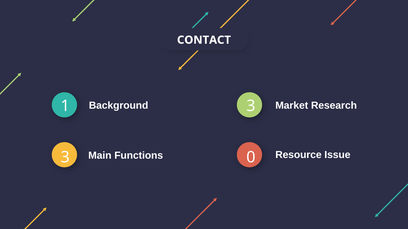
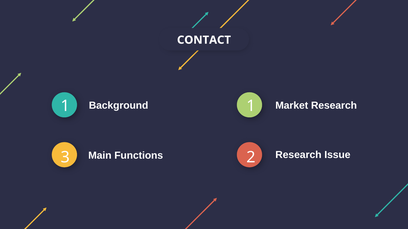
1 3: 3 -> 1 (251, 106)
Functions Resource: Resource -> Research (298, 155)
0: 0 -> 2 (251, 158)
